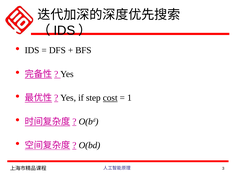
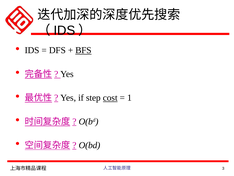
BFS underline: none -> present (83, 50)
